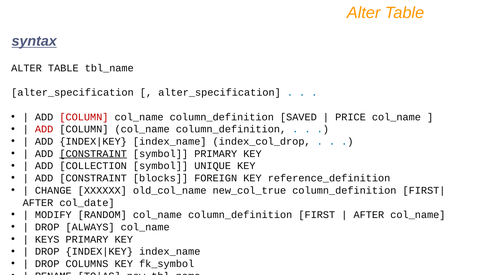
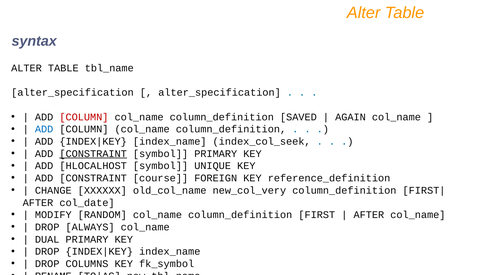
syntax underline: present -> none (34, 41)
PRICE: PRICE -> AGAIN (350, 117)
ADD colour: red -> blue (44, 129)
index_col_drop: index_col_drop -> index_col_seek (262, 142)
COLLECTION: COLLECTION -> HLOCALHOST (93, 166)
blocks: blocks -> course (161, 178)
new_col_true: new_col_true -> new_col_very (249, 190)
KEYS: KEYS -> DUAL (47, 239)
